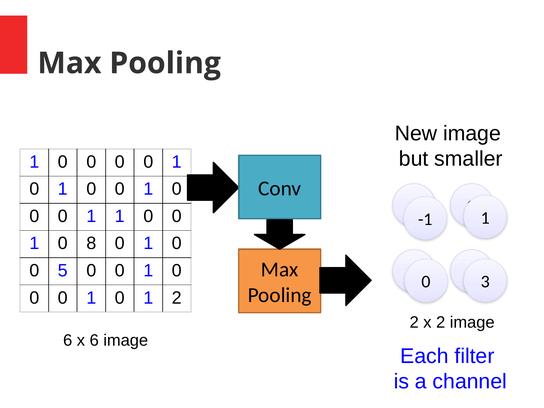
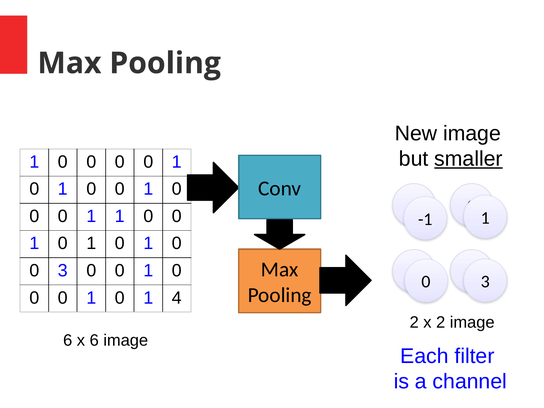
smaller underline: none -> present (468, 159)
8: 8 -> 1 (91, 243)
0 5: 5 -> 3 (63, 271)
1 2: 2 -> 4 (177, 298)
